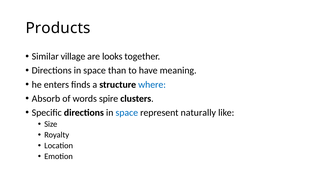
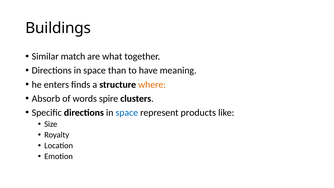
Products: Products -> Buildings (58, 28)
village: village -> match (73, 56)
looks: looks -> what (112, 56)
where colour: blue -> orange (152, 84)
naturally: naturally -> products (198, 112)
